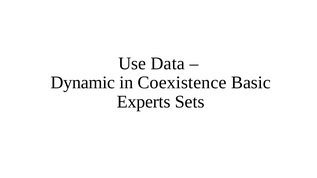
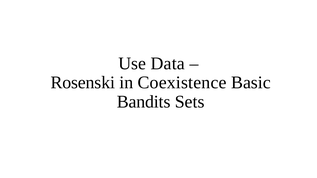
Dynamic: Dynamic -> Rosenski (83, 83)
Experts: Experts -> Bandits (144, 102)
